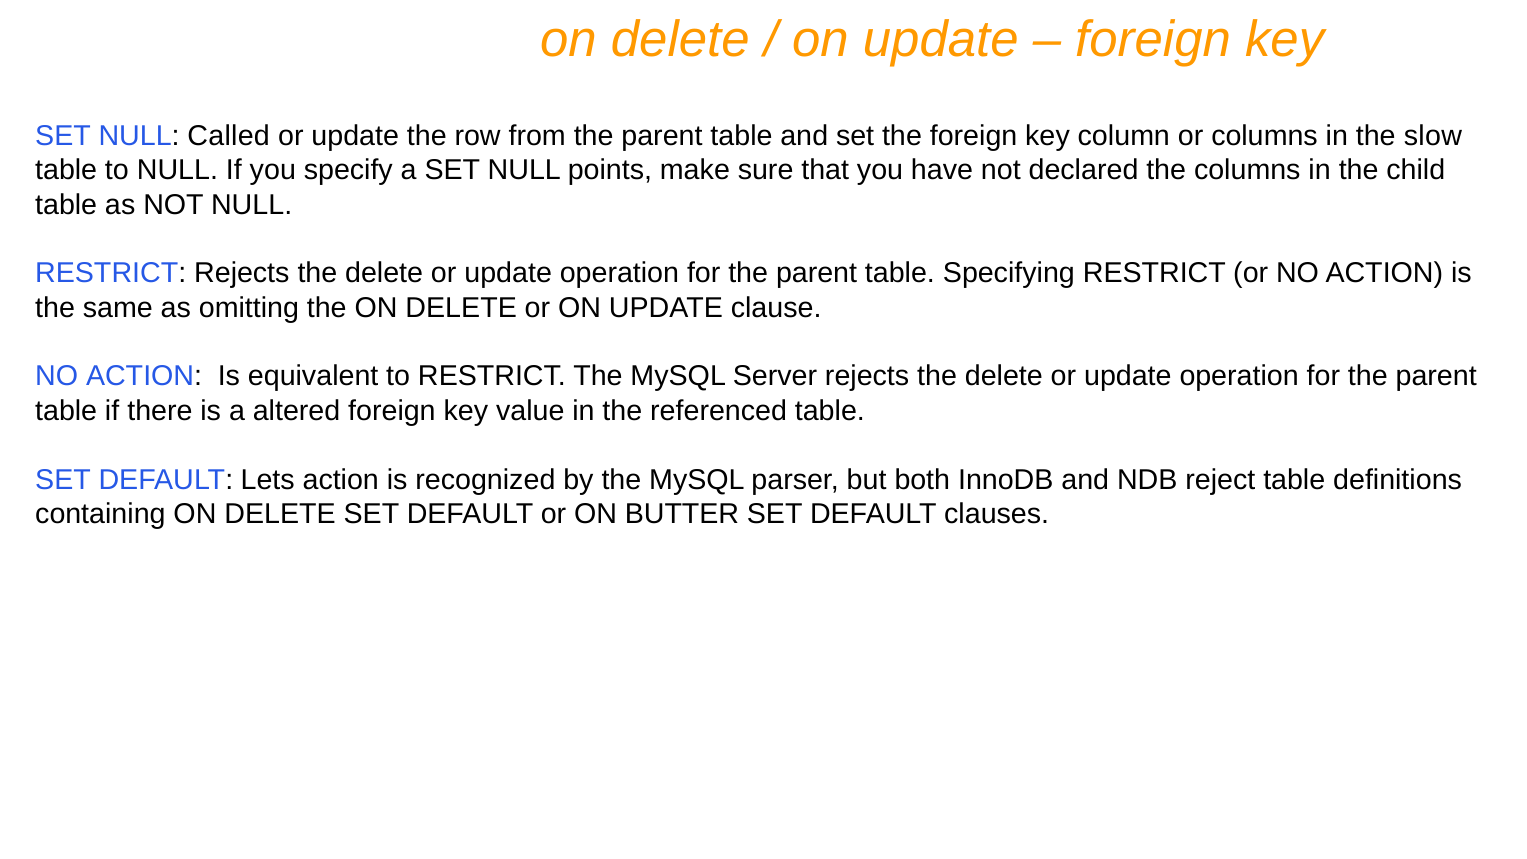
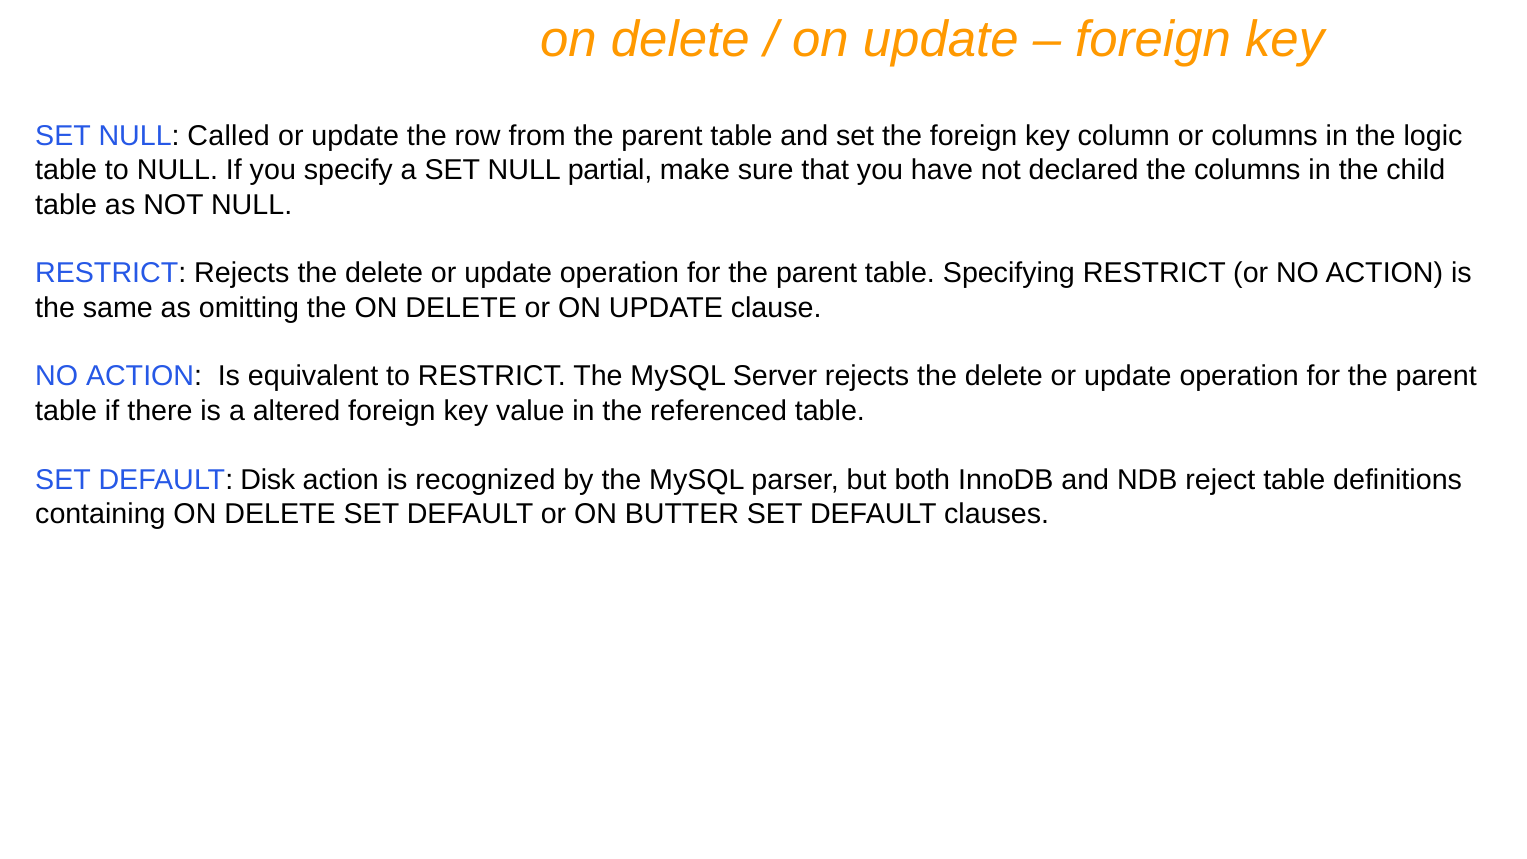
slow: slow -> logic (1433, 136)
points: points -> partial (610, 170)
Lets: Lets -> Disk (268, 480)
